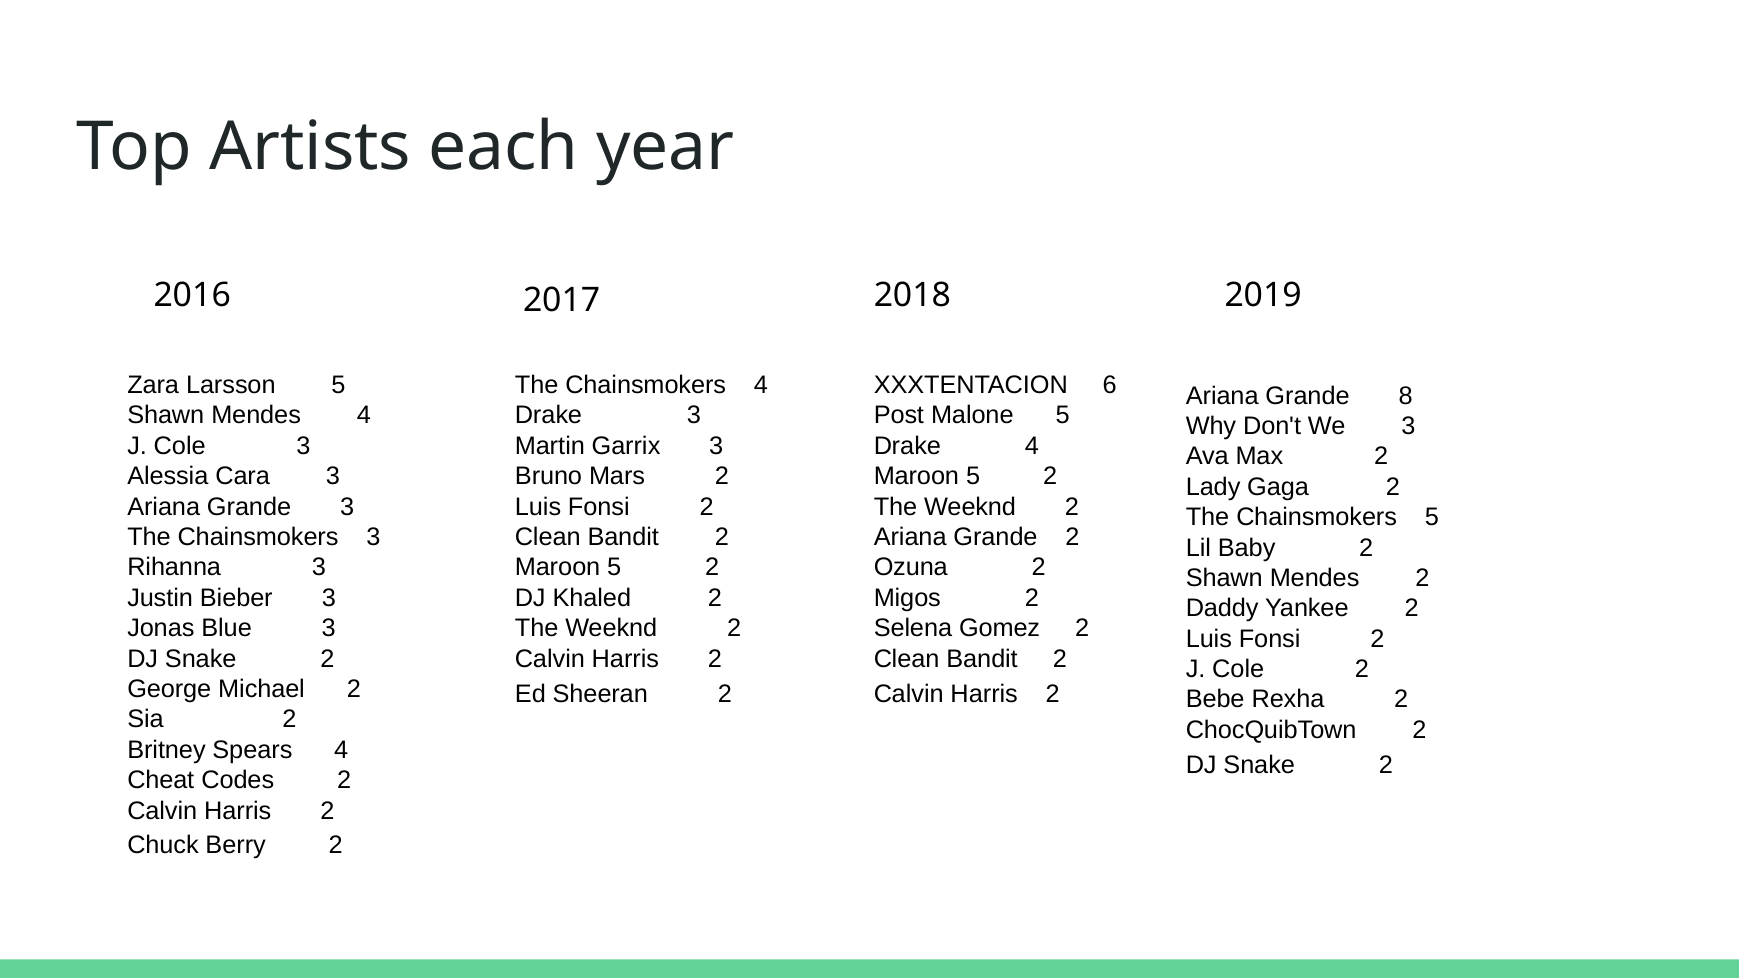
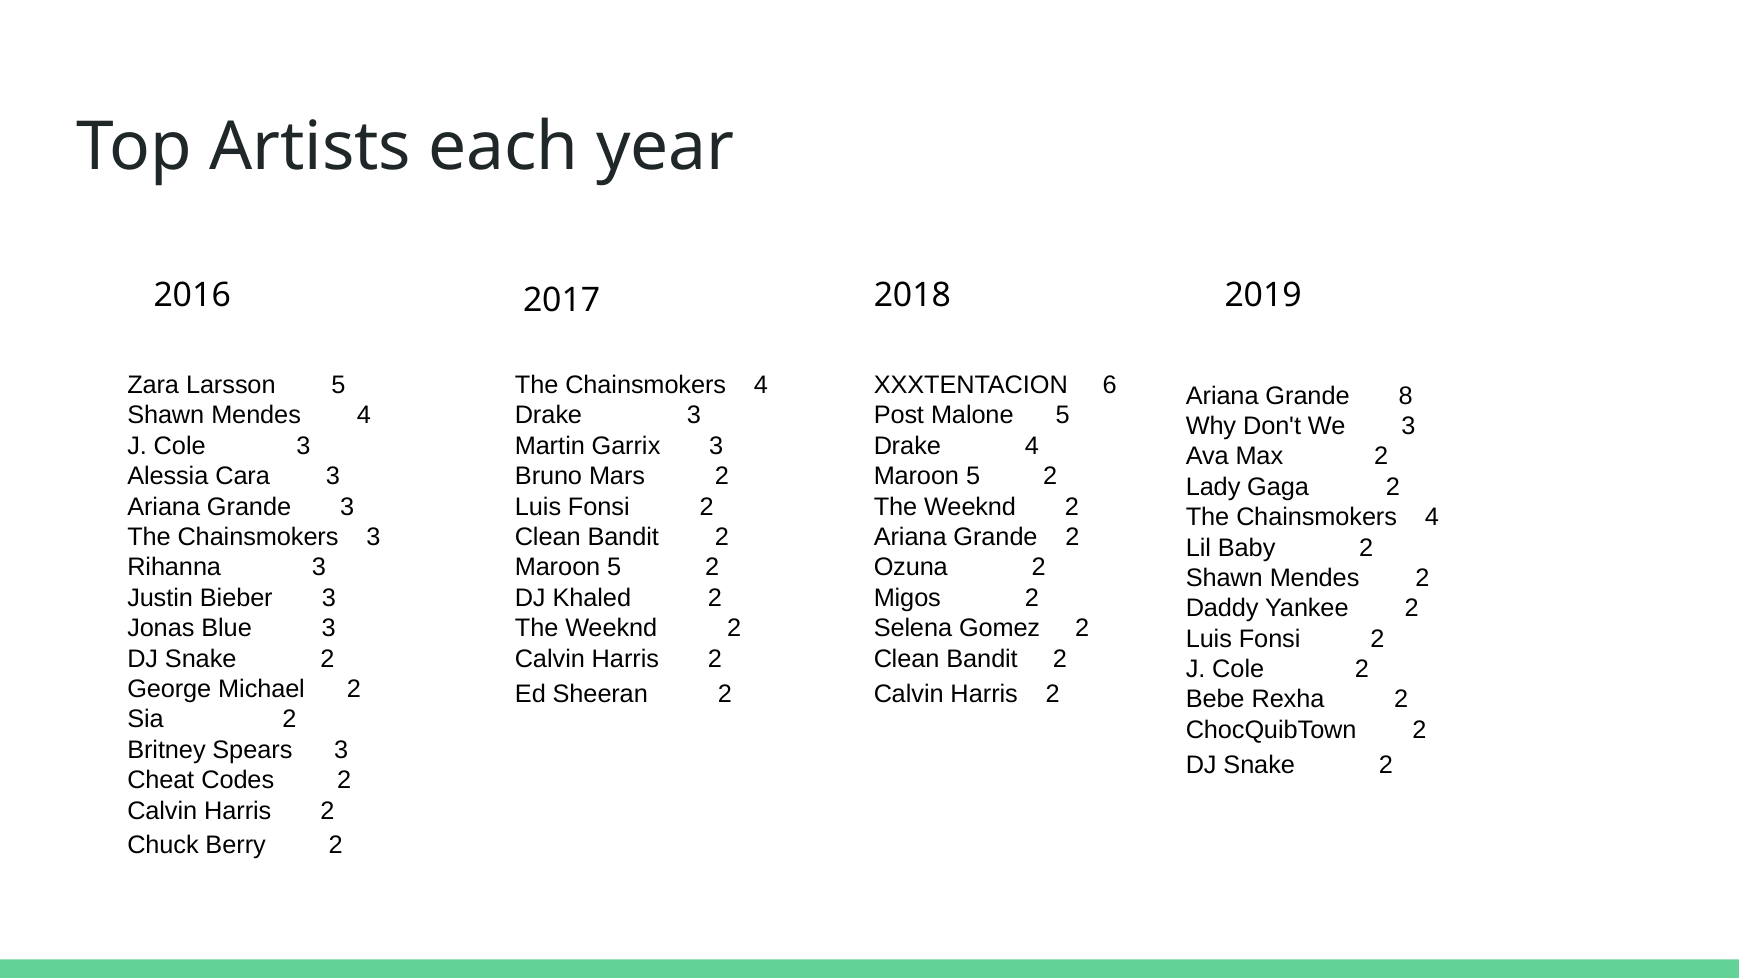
5: 5 -> 4 (1432, 517)
Spears 4: 4 -> 3 (341, 750)
